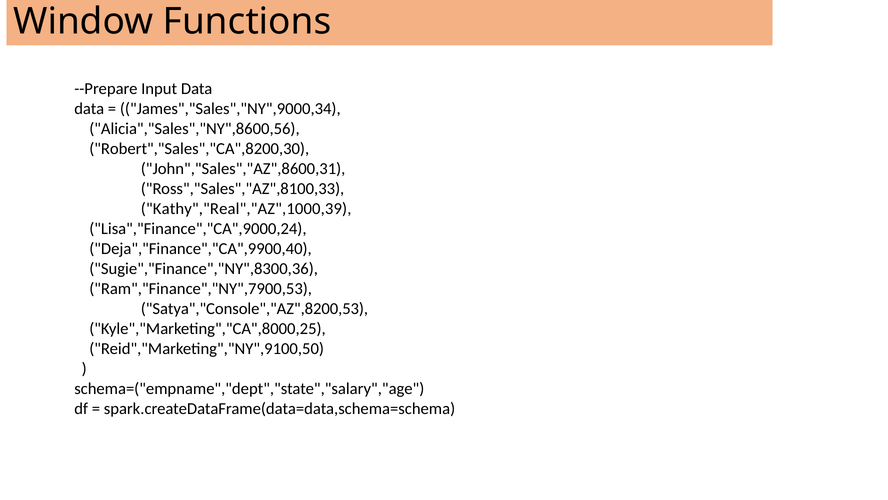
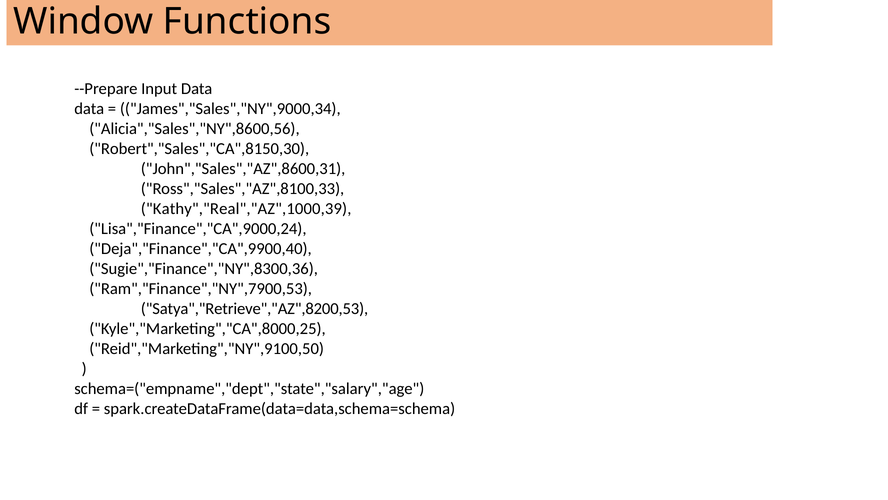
Robert","Sales","CA",8200,30: Robert","Sales","CA",8200,30 -> Robert","Sales","CA",8150,30 (199, 148)
Satya","Console","AZ",8200,53: Satya","Console","AZ",8200,53 -> Satya","Retrieve","AZ",8200,53 (255, 308)
